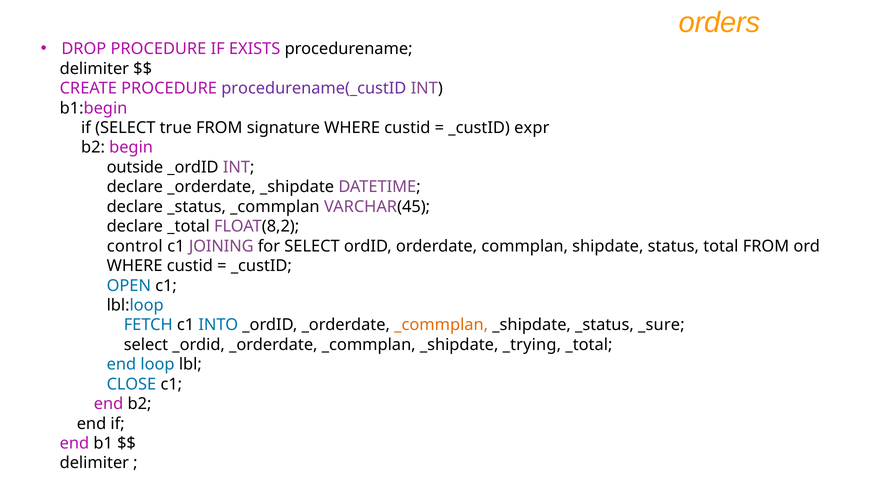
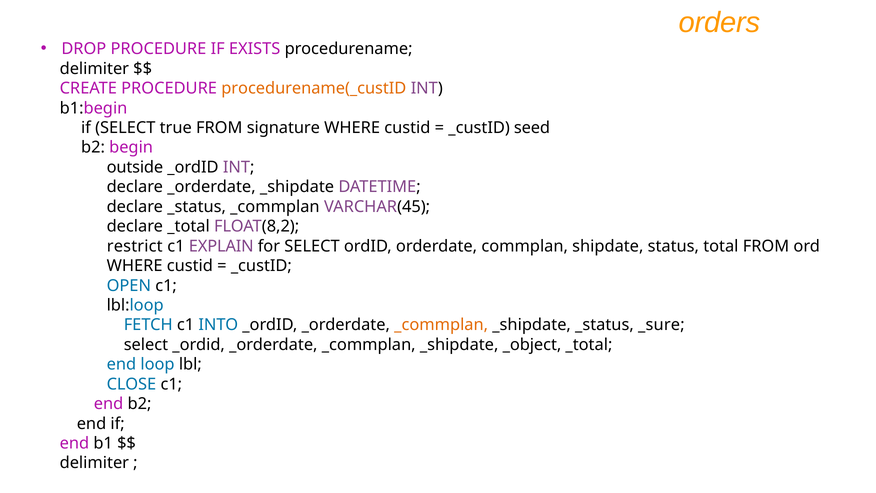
procedurename(_custID colour: purple -> orange (314, 88)
expr: expr -> seed (532, 128)
control: control -> restrict (135, 246)
JOINING: JOINING -> EXPLAIN (221, 246)
_trying: _trying -> _object (532, 345)
